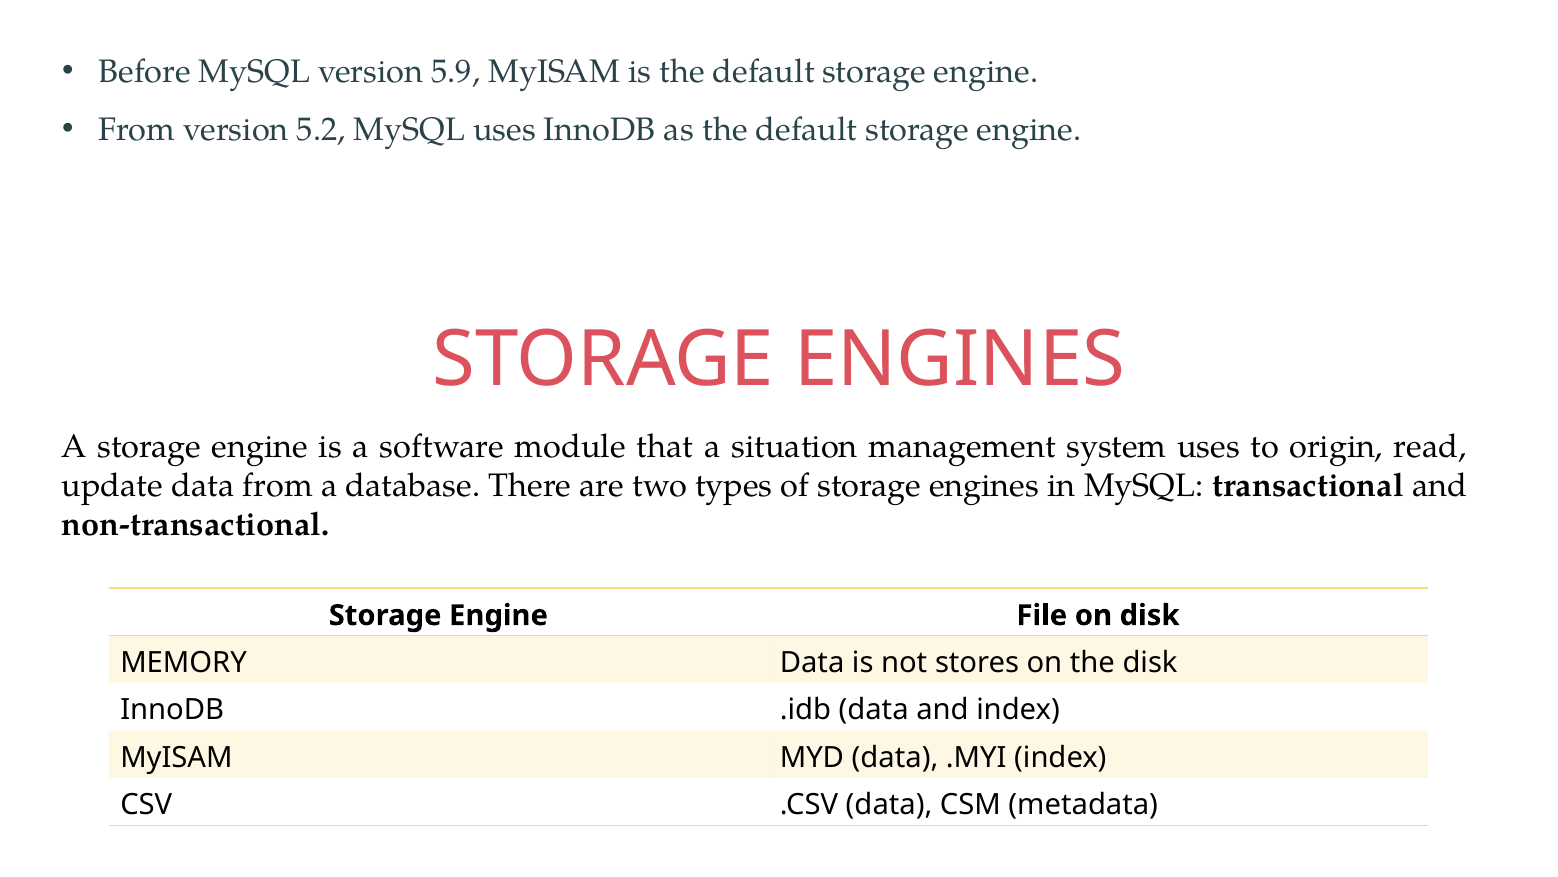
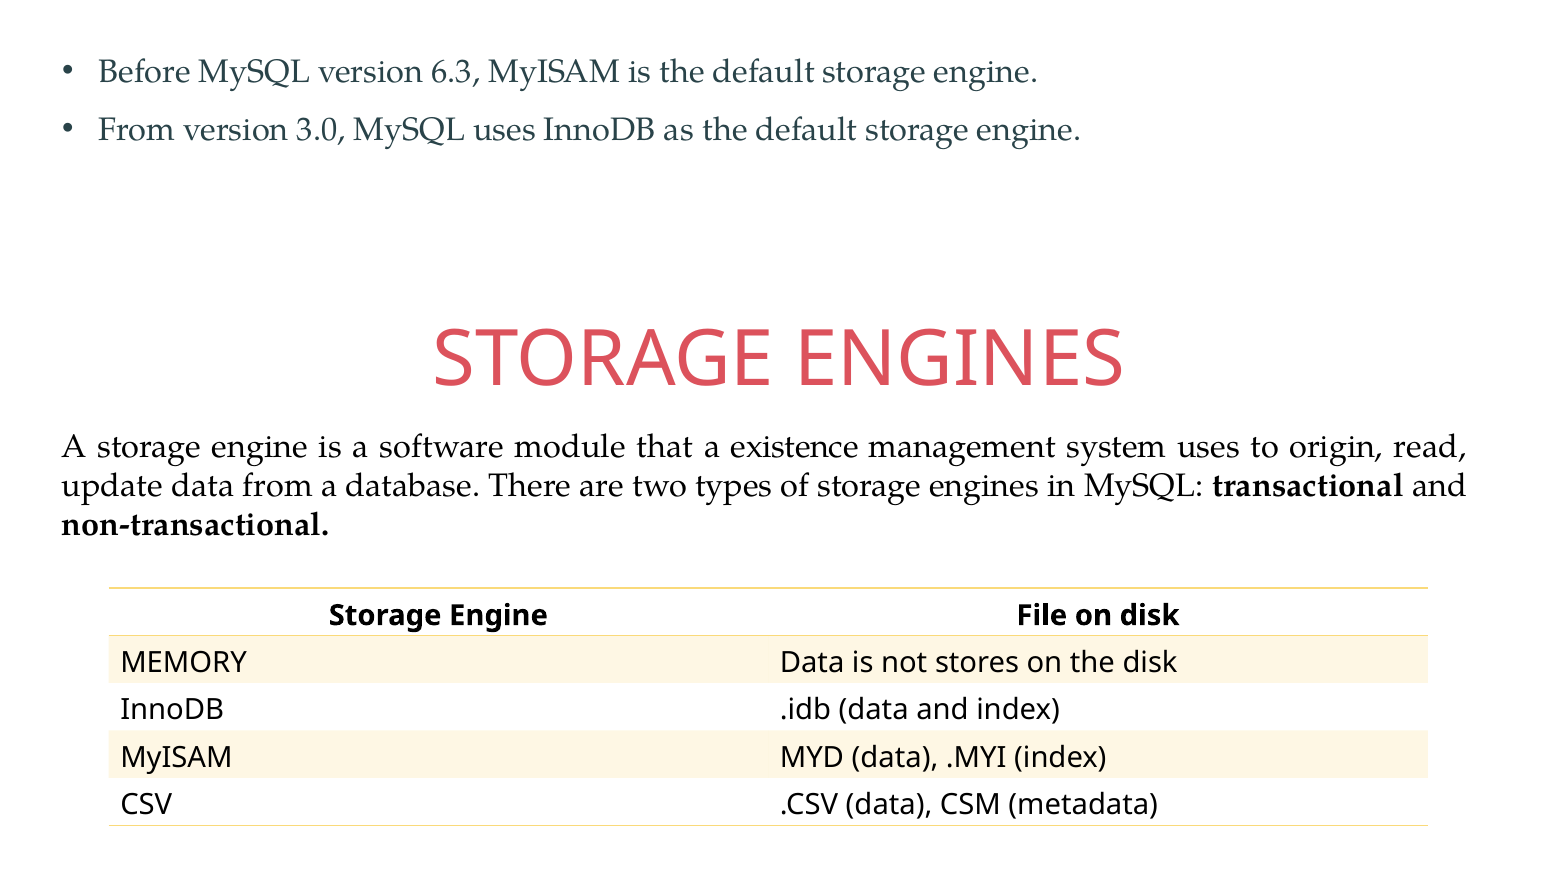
5.9: 5.9 -> 6.3 (456, 71)
5.2: 5.2 -> 3.0 (321, 130)
situation: situation -> existence (795, 446)
